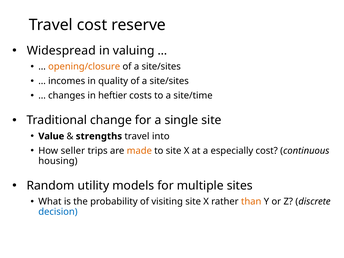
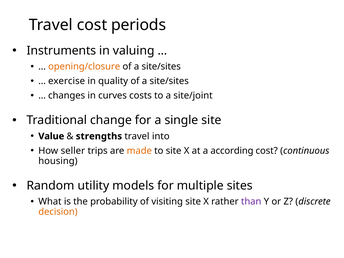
reserve: reserve -> periods (139, 25)
Widespread: Widespread -> Instruments (61, 51)
incomes: incomes -> exercise (67, 81)
heftier: heftier -> curves (113, 96)
site/time: site/time -> site/joint (193, 96)
especially: especially -> according (232, 151)
than colour: orange -> purple (251, 202)
decision colour: blue -> orange (58, 212)
